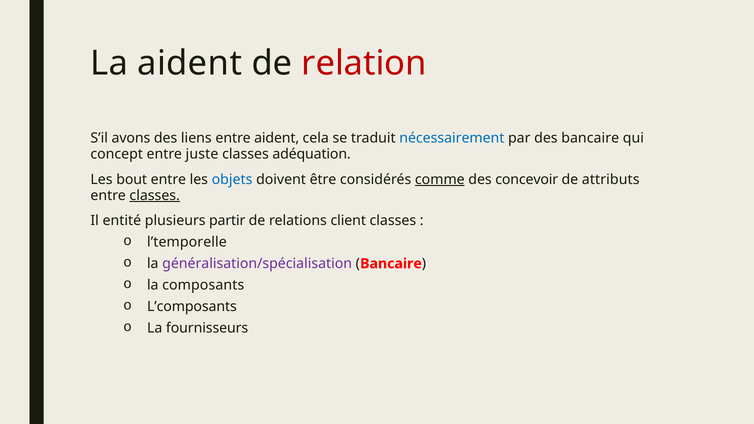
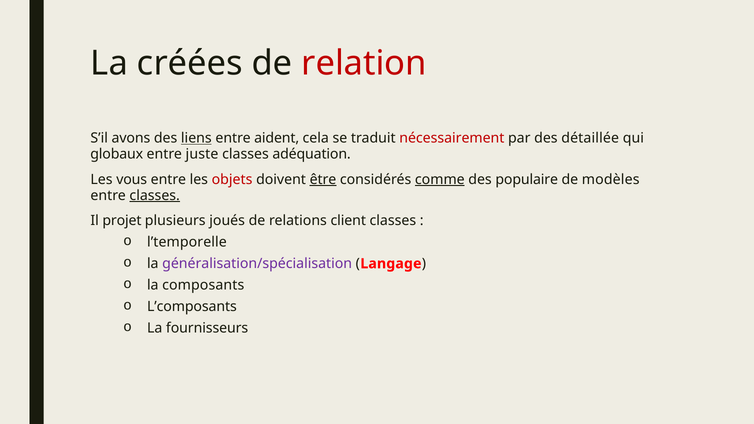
La aident: aident -> créées (190, 63)
liens underline: none -> present (196, 138)
nécessairement colour: blue -> red (452, 138)
des bancaire: bancaire -> détaillée (590, 138)
concept: concept -> globaux (117, 154)
bout: bout -> vous (132, 179)
objets colour: blue -> red (232, 179)
être underline: none -> present (323, 179)
concevoir: concevoir -> populaire (527, 179)
attributs: attributs -> modèles (611, 179)
entité: entité -> projet (122, 221)
partir: partir -> joués (227, 221)
Bancaire: Bancaire -> Langage (391, 264)
